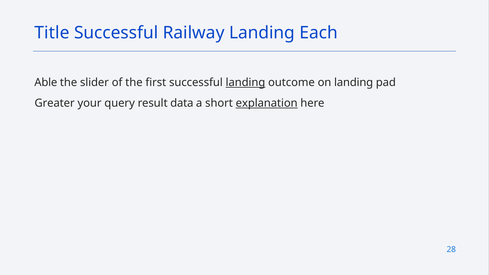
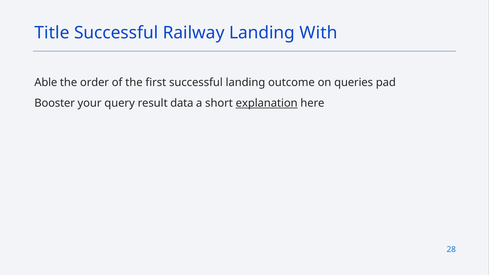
Each: Each -> With (318, 33)
slider: slider -> order (95, 83)
landing underline: present -> none (245, 83)
on landing: landing -> queries (354, 83)
Greater: Greater -> Booster (55, 103)
